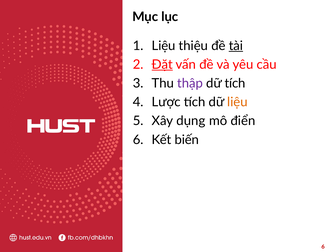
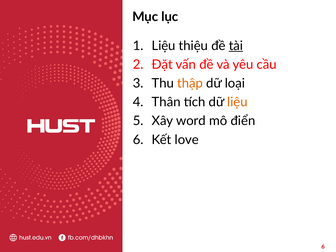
Đặt underline: present -> none (162, 65)
thập colour: purple -> orange (190, 83)
dữ tích: tích -> loại (235, 83)
Lược: Lược -> Thân (166, 102)
dụng: dụng -> word (191, 121)
biến: biến -> love (187, 140)
